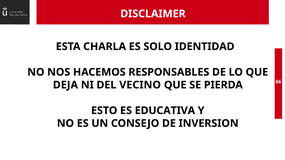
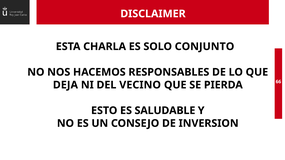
IDENTIDAD: IDENTIDAD -> CONJUNTO (205, 47)
EDUCATIVA: EDUCATIVA -> SALUDABLE (165, 111)
